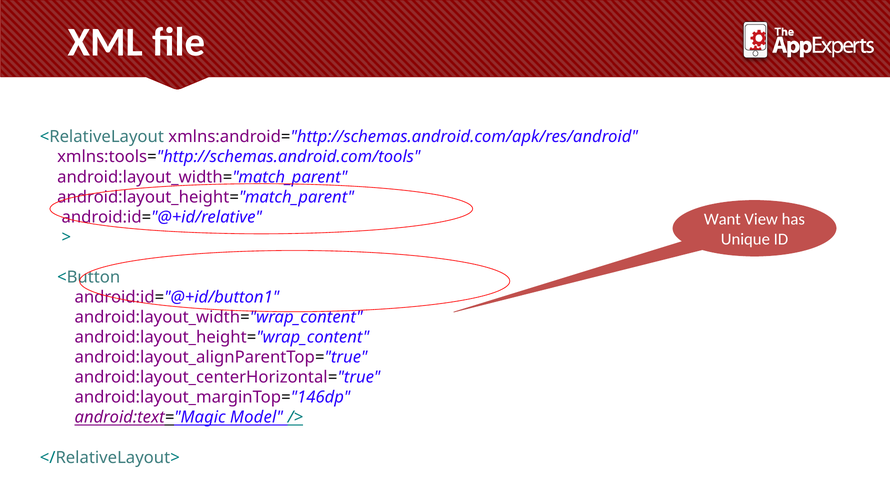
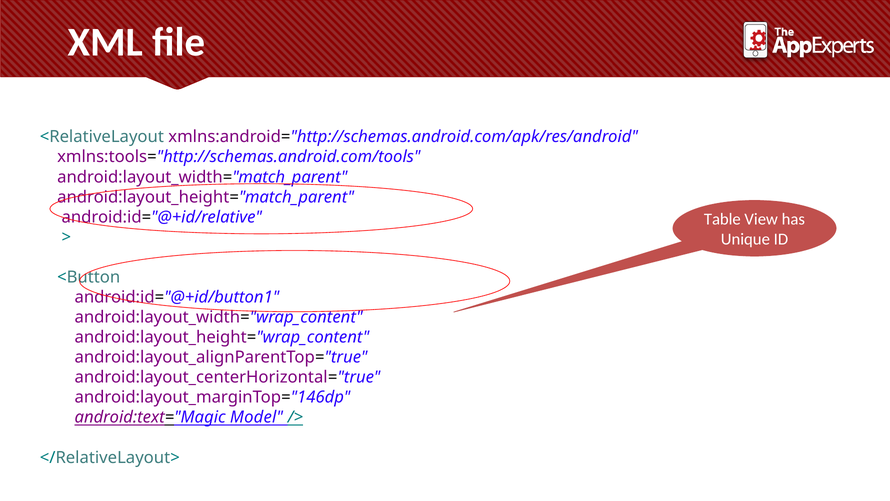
Want: Want -> Table (722, 219)
